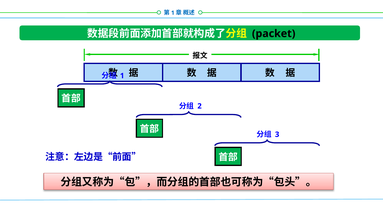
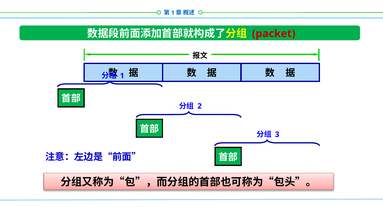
packet colour: black -> red (274, 34)
